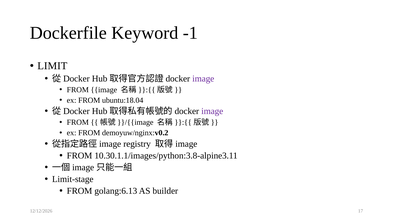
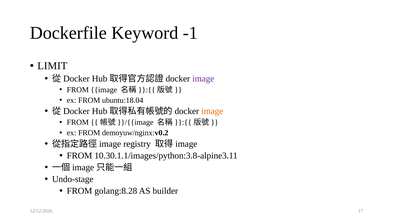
image colour: purple -> orange (212, 111)
Limit-stage: Limit-stage -> Undo-stage (73, 179)
golang:6.13: golang:6.13 -> golang:8.28 (116, 191)
